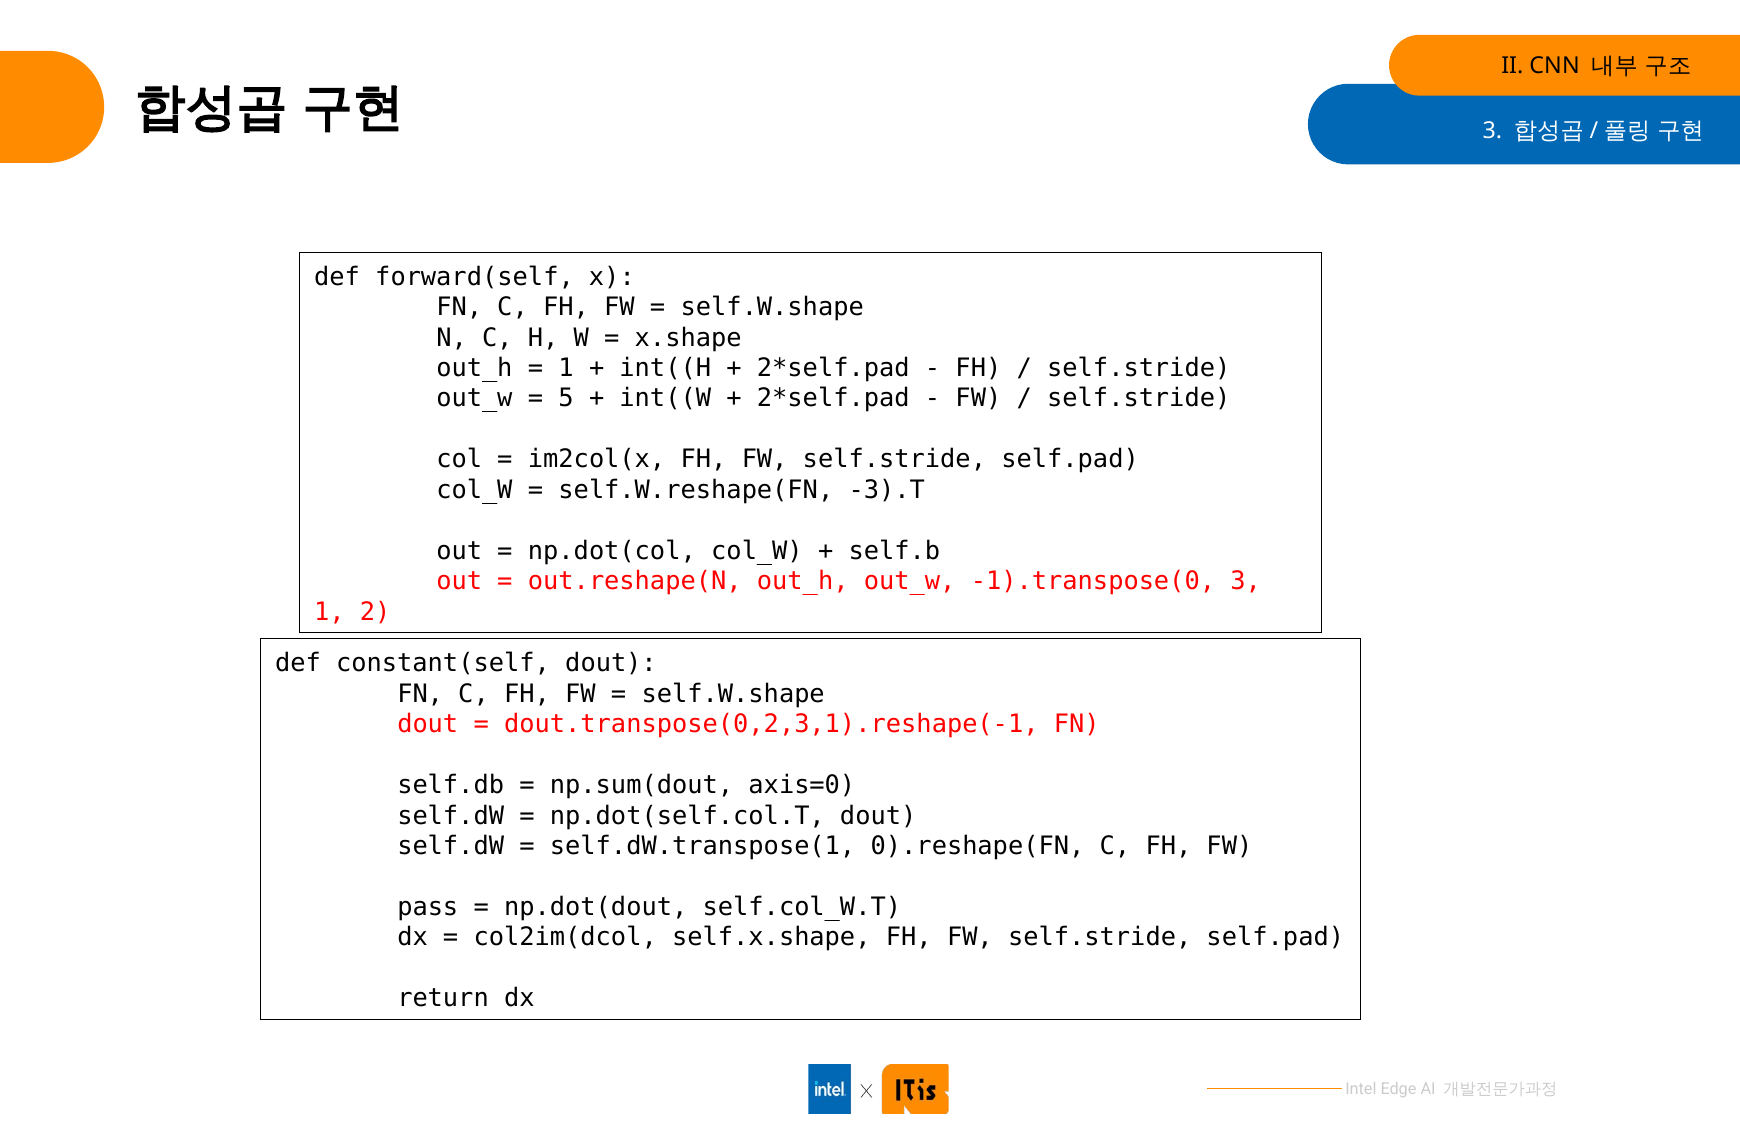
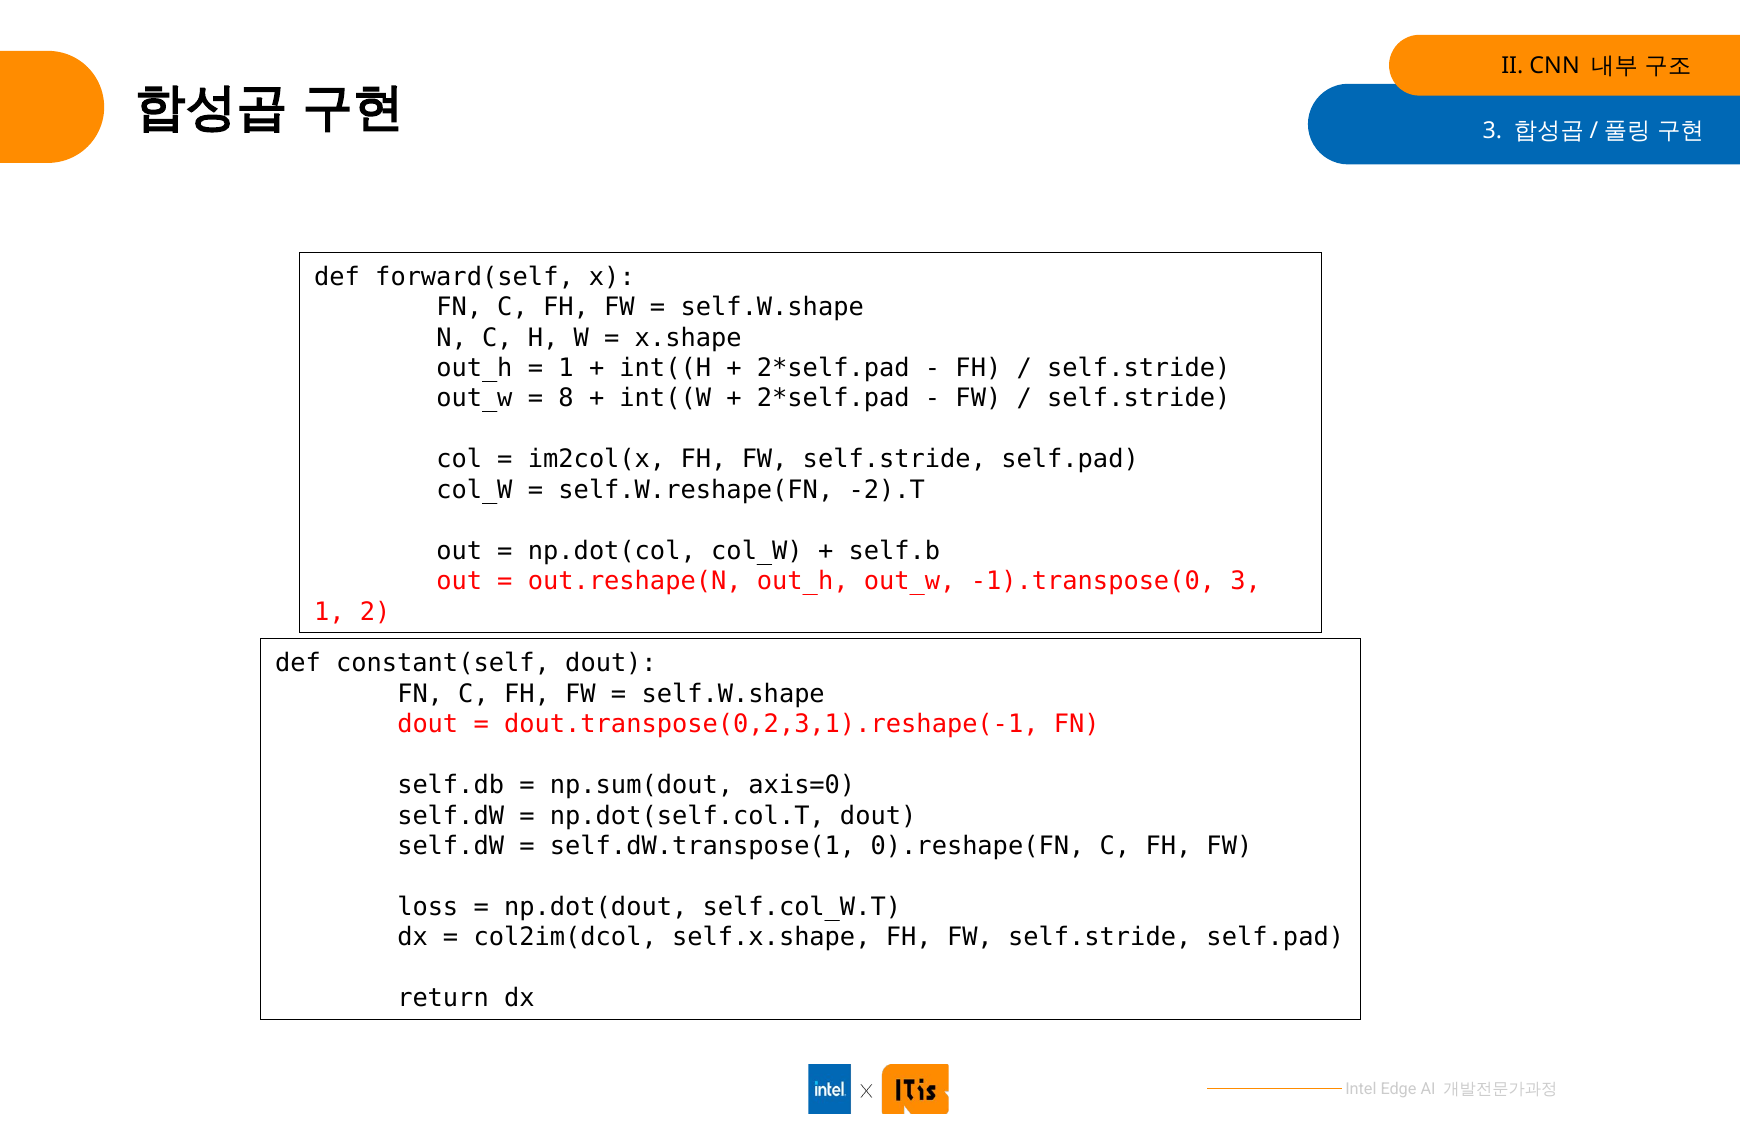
5: 5 -> 8 (566, 399)
-3).T: -3).T -> -2).T (887, 490)
pass: pass -> loss (428, 907)
